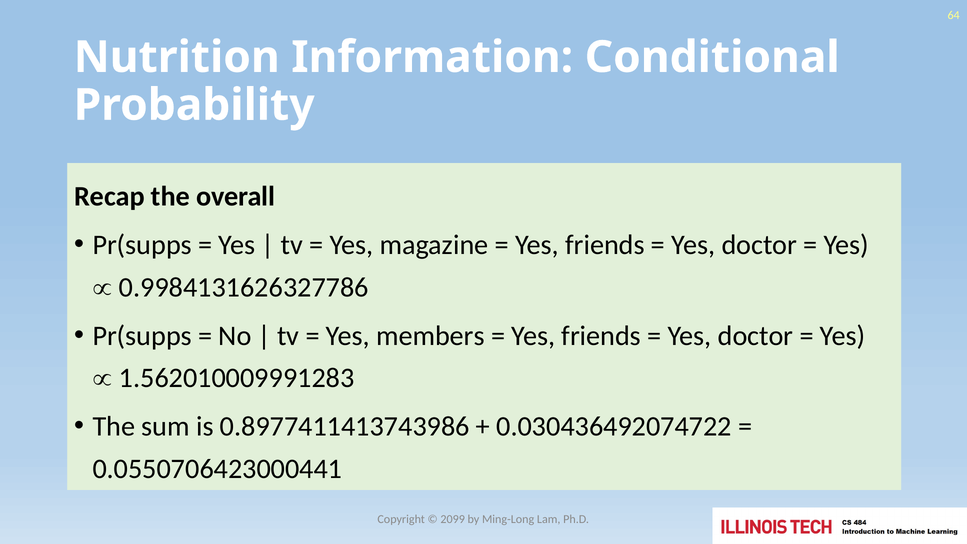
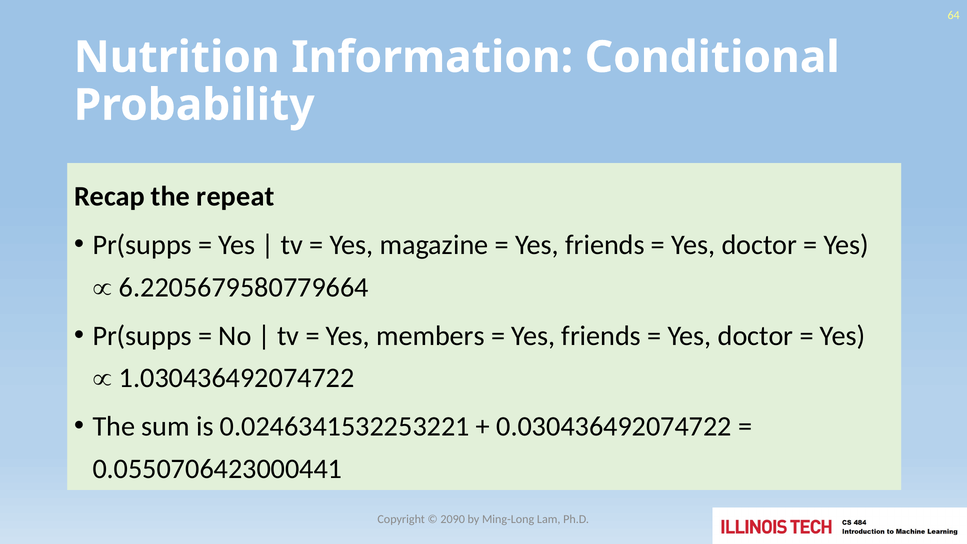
overall: overall -> repeat (235, 197)
0.9984131626327786: 0.9984131626327786 -> 6.2205679580779664 (244, 287)
1.562010009991283: 1.562010009991283 -> 1.030436492074722 (237, 378)
0.8977411413743986: 0.8977411413743986 -> 0.0246341532253221 (345, 426)
2099: 2099 -> 2090 (453, 519)
